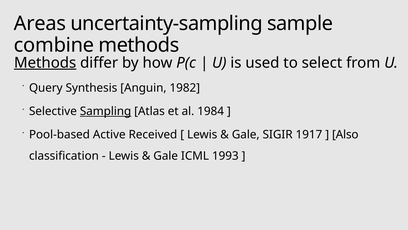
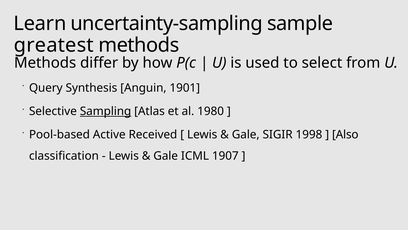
Areas: Areas -> Learn (40, 23)
combine: combine -> greatest (54, 45)
Methods underline: present -> none (45, 63)
1982: 1982 -> 1901 (185, 88)
1984: 1984 -> 1980 (211, 111)
1917: 1917 -> 1998 (309, 134)
1993: 1993 -> 1907 (225, 155)
